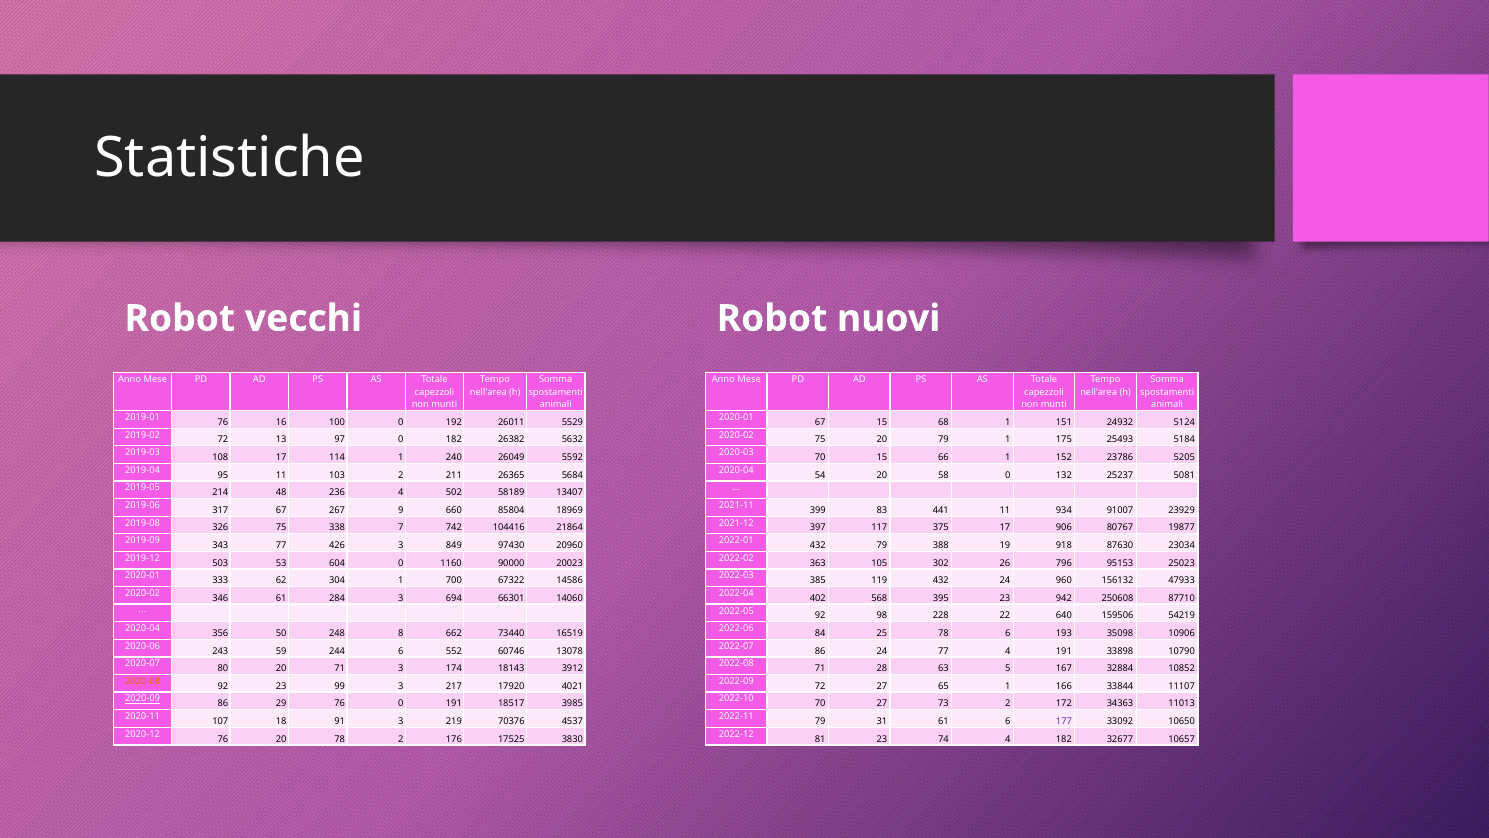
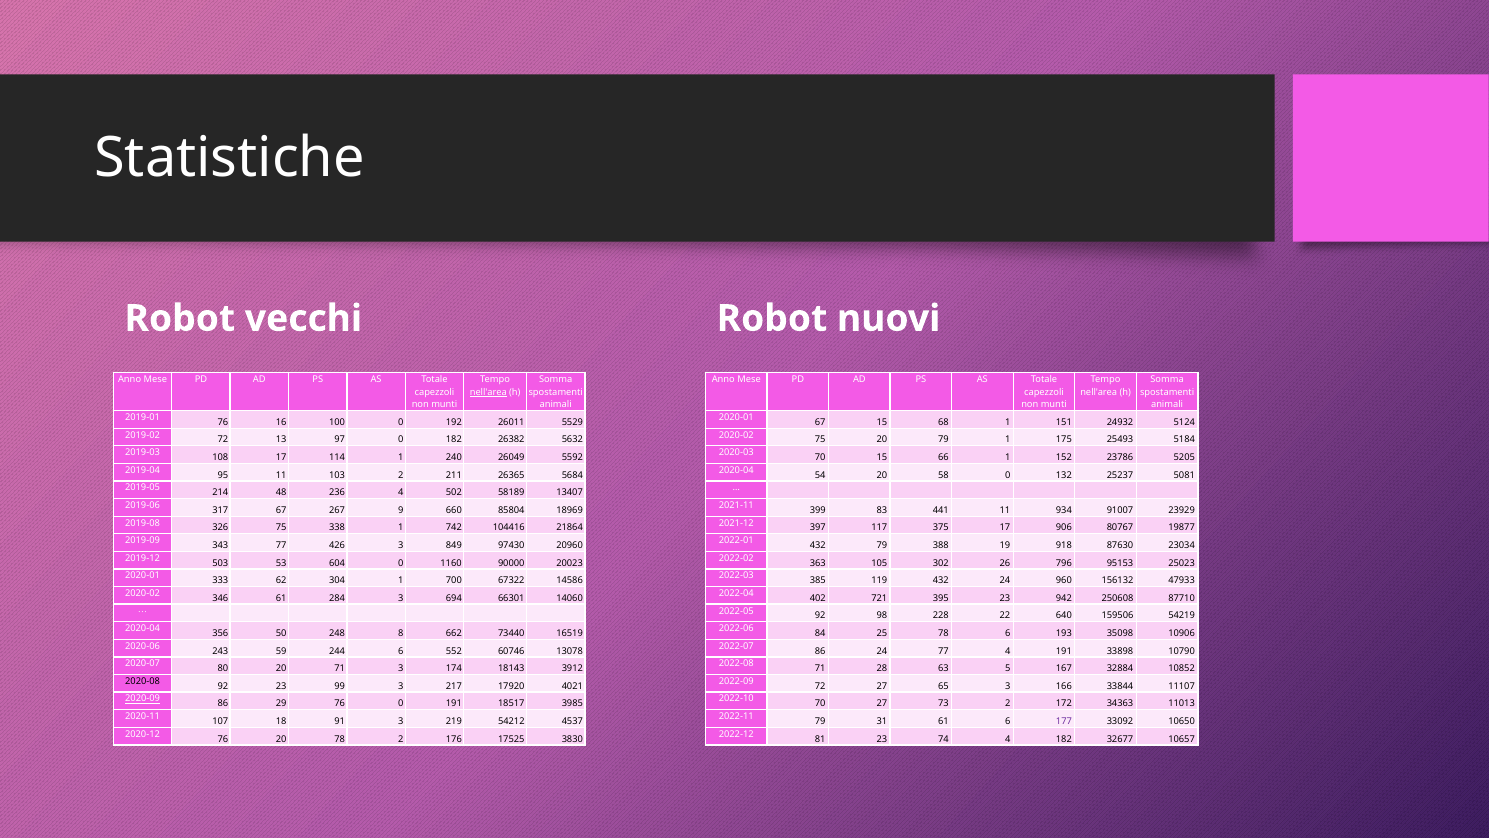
nell'area underline: none -> present (488, 392)
338 7: 7 -> 1 (401, 528)
568: 568 -> 721 (879, 598)
2020-08 colour: orange -> black (143, 681)
65 1: 1 -> 3 (1008, 686)
70376: 70376 -> 54212 (511, 721)
